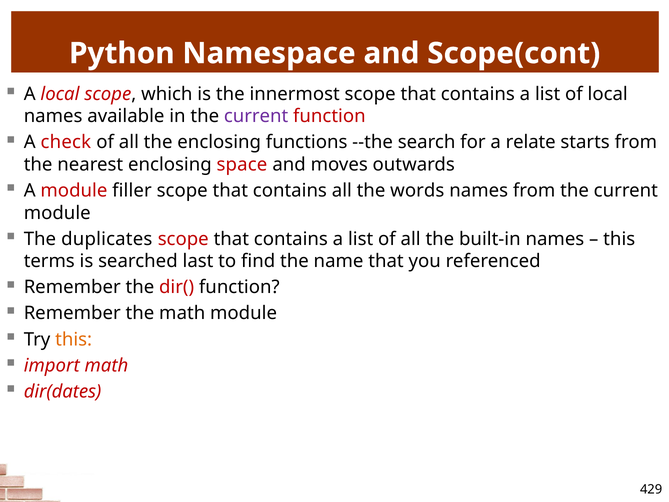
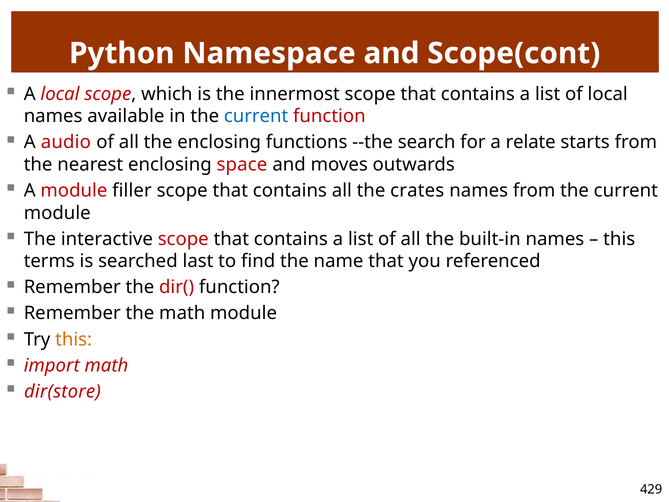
current colour: purple -> blue (256, 116)
check: check -> audio (66, 142)
words: words -> crates (417, 191)
duplicates: duplicates -> interactive (107, 239)
dir(dates: dir(dates -> dir(store (62, 391)
